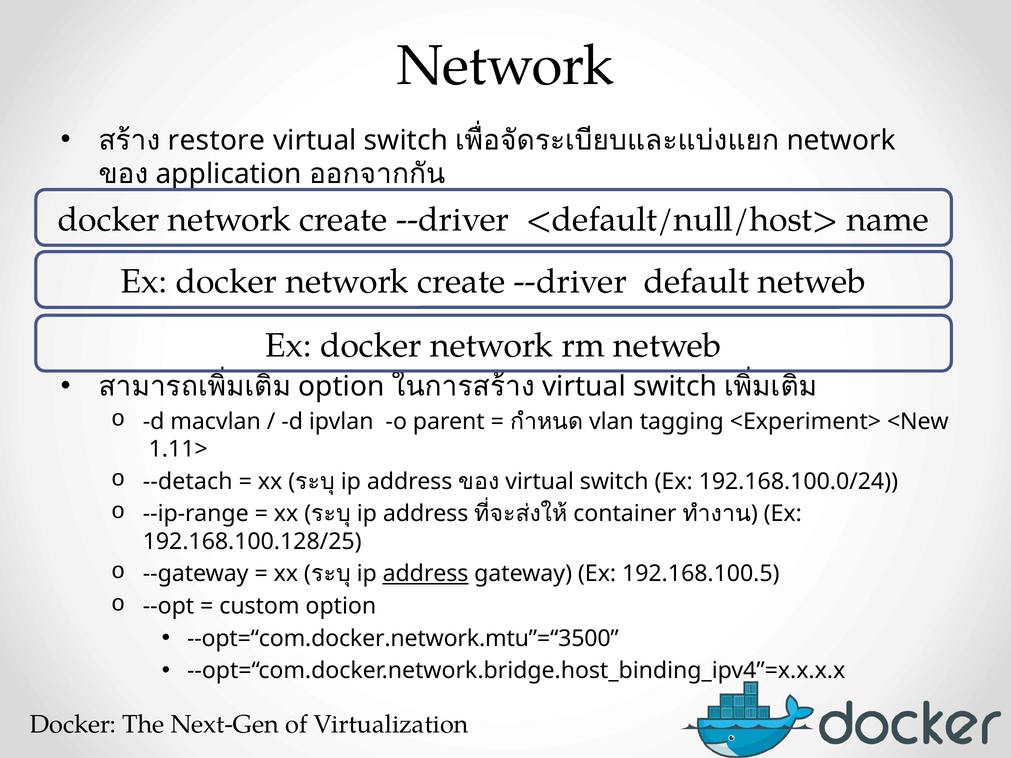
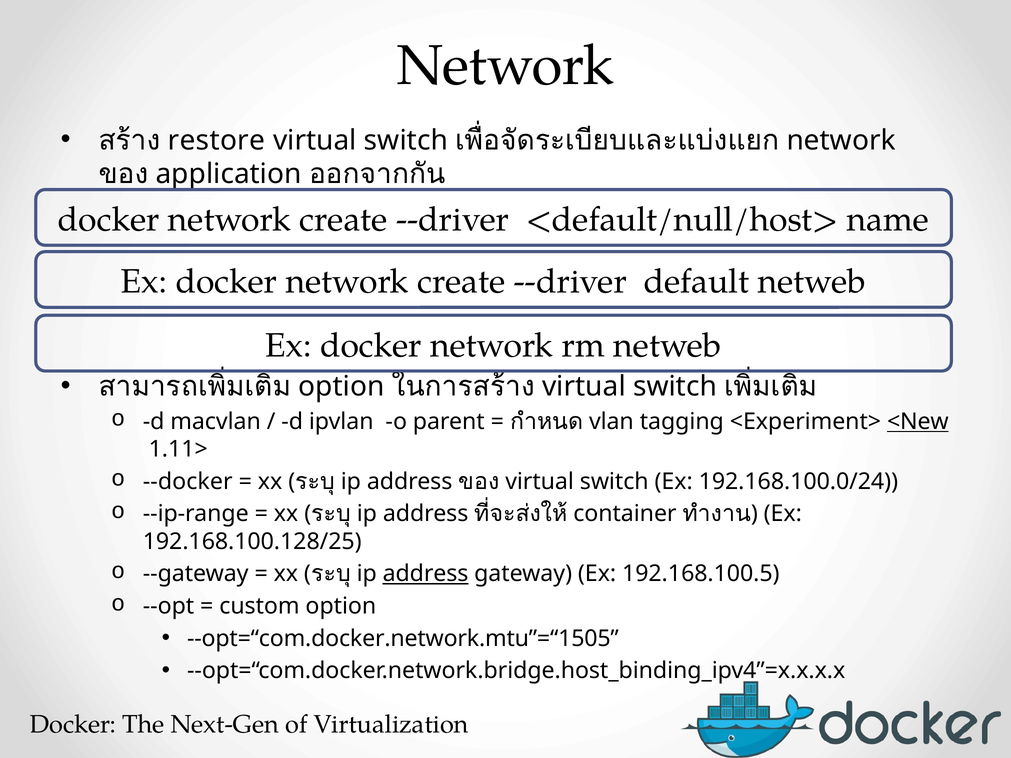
<New underline: none -> present (918, 422)
--detach: --detach -> --docker (188, 482)
--opt=“com.docker.network.mtu”=“3500: --opt=“com.docker.network.mtu”=“3500 -> --opt=“com.docker.network.mtu”=“1505 (403, 639)
